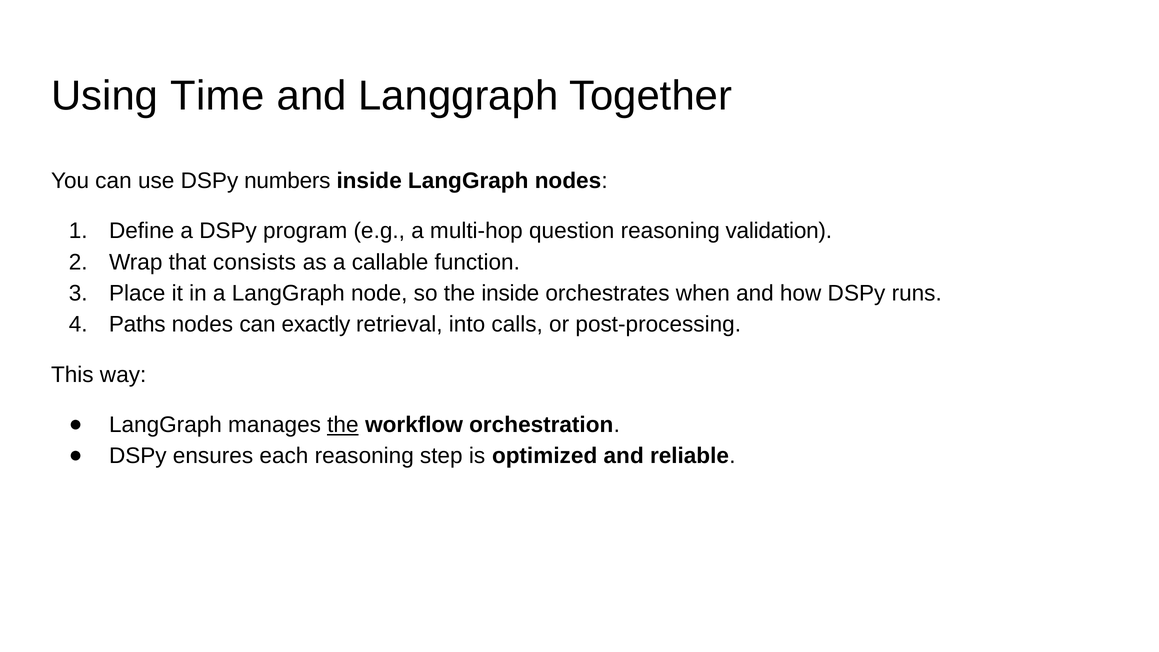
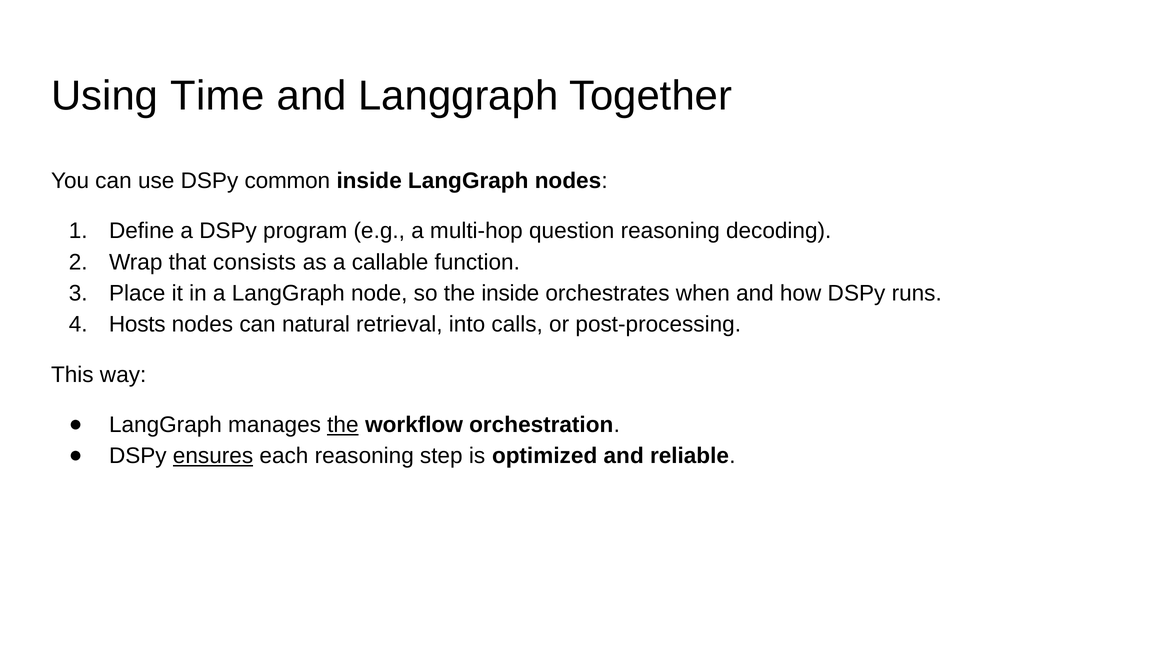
numbers: numbers -> common (287, 181)
validation: validation -> decoding (779, 231)
Paths: Paths -> Hosts (137, 324)
exactly: exactly -> natural (316, 324)
ensures underline: none -> present (213, 456)
